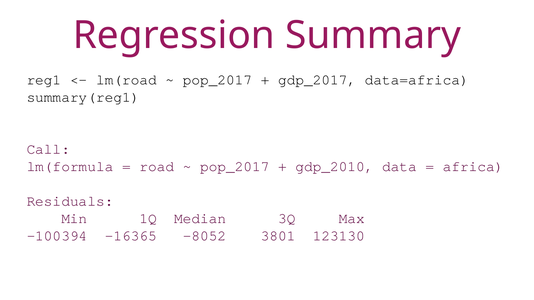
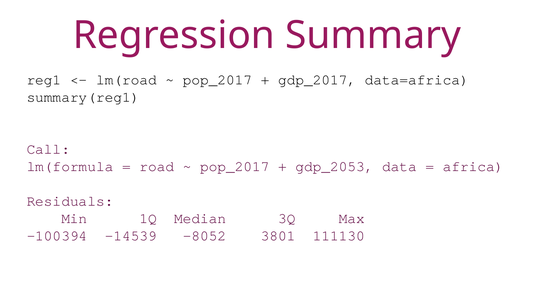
gdp_2010: gdp_2010 -> gdp_2053 (334, 167)
-16365: -16365 -> -14539 (131, 236)
123130: 123130 -> 111130 (339, 236)
